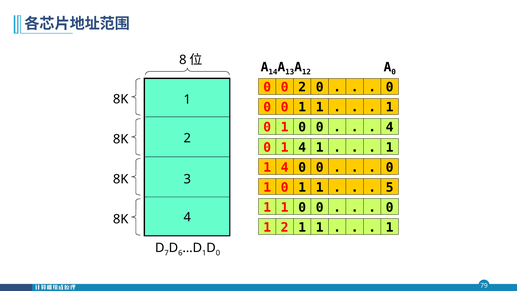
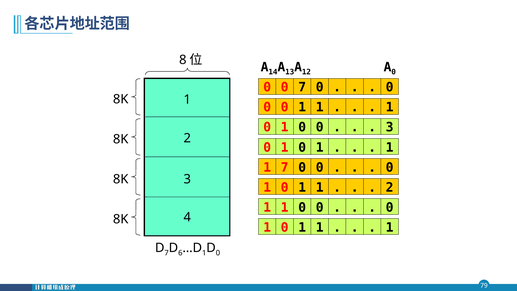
0 2: 2 -> 7 (302, 87)
4: 4 -> 3 (390, 127)
4: 4 -> 0 (302, 147)
4: 4 -> 7 (285, 167)
5: 5 -> 2 (390, 187)
2: 2 -> 0 (285, 227)
